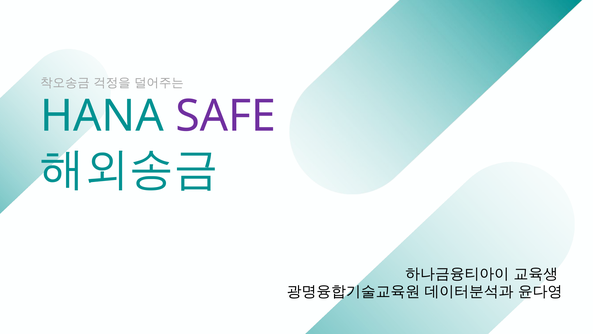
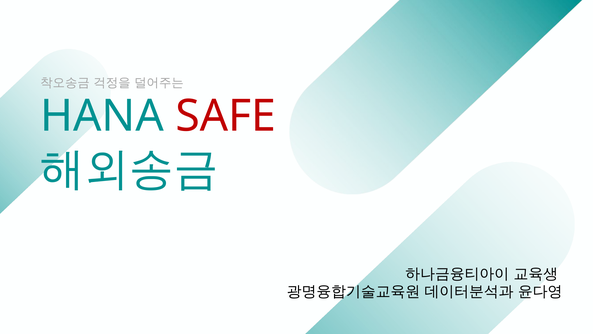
SAFE colour: purple -> red (226, 116)
